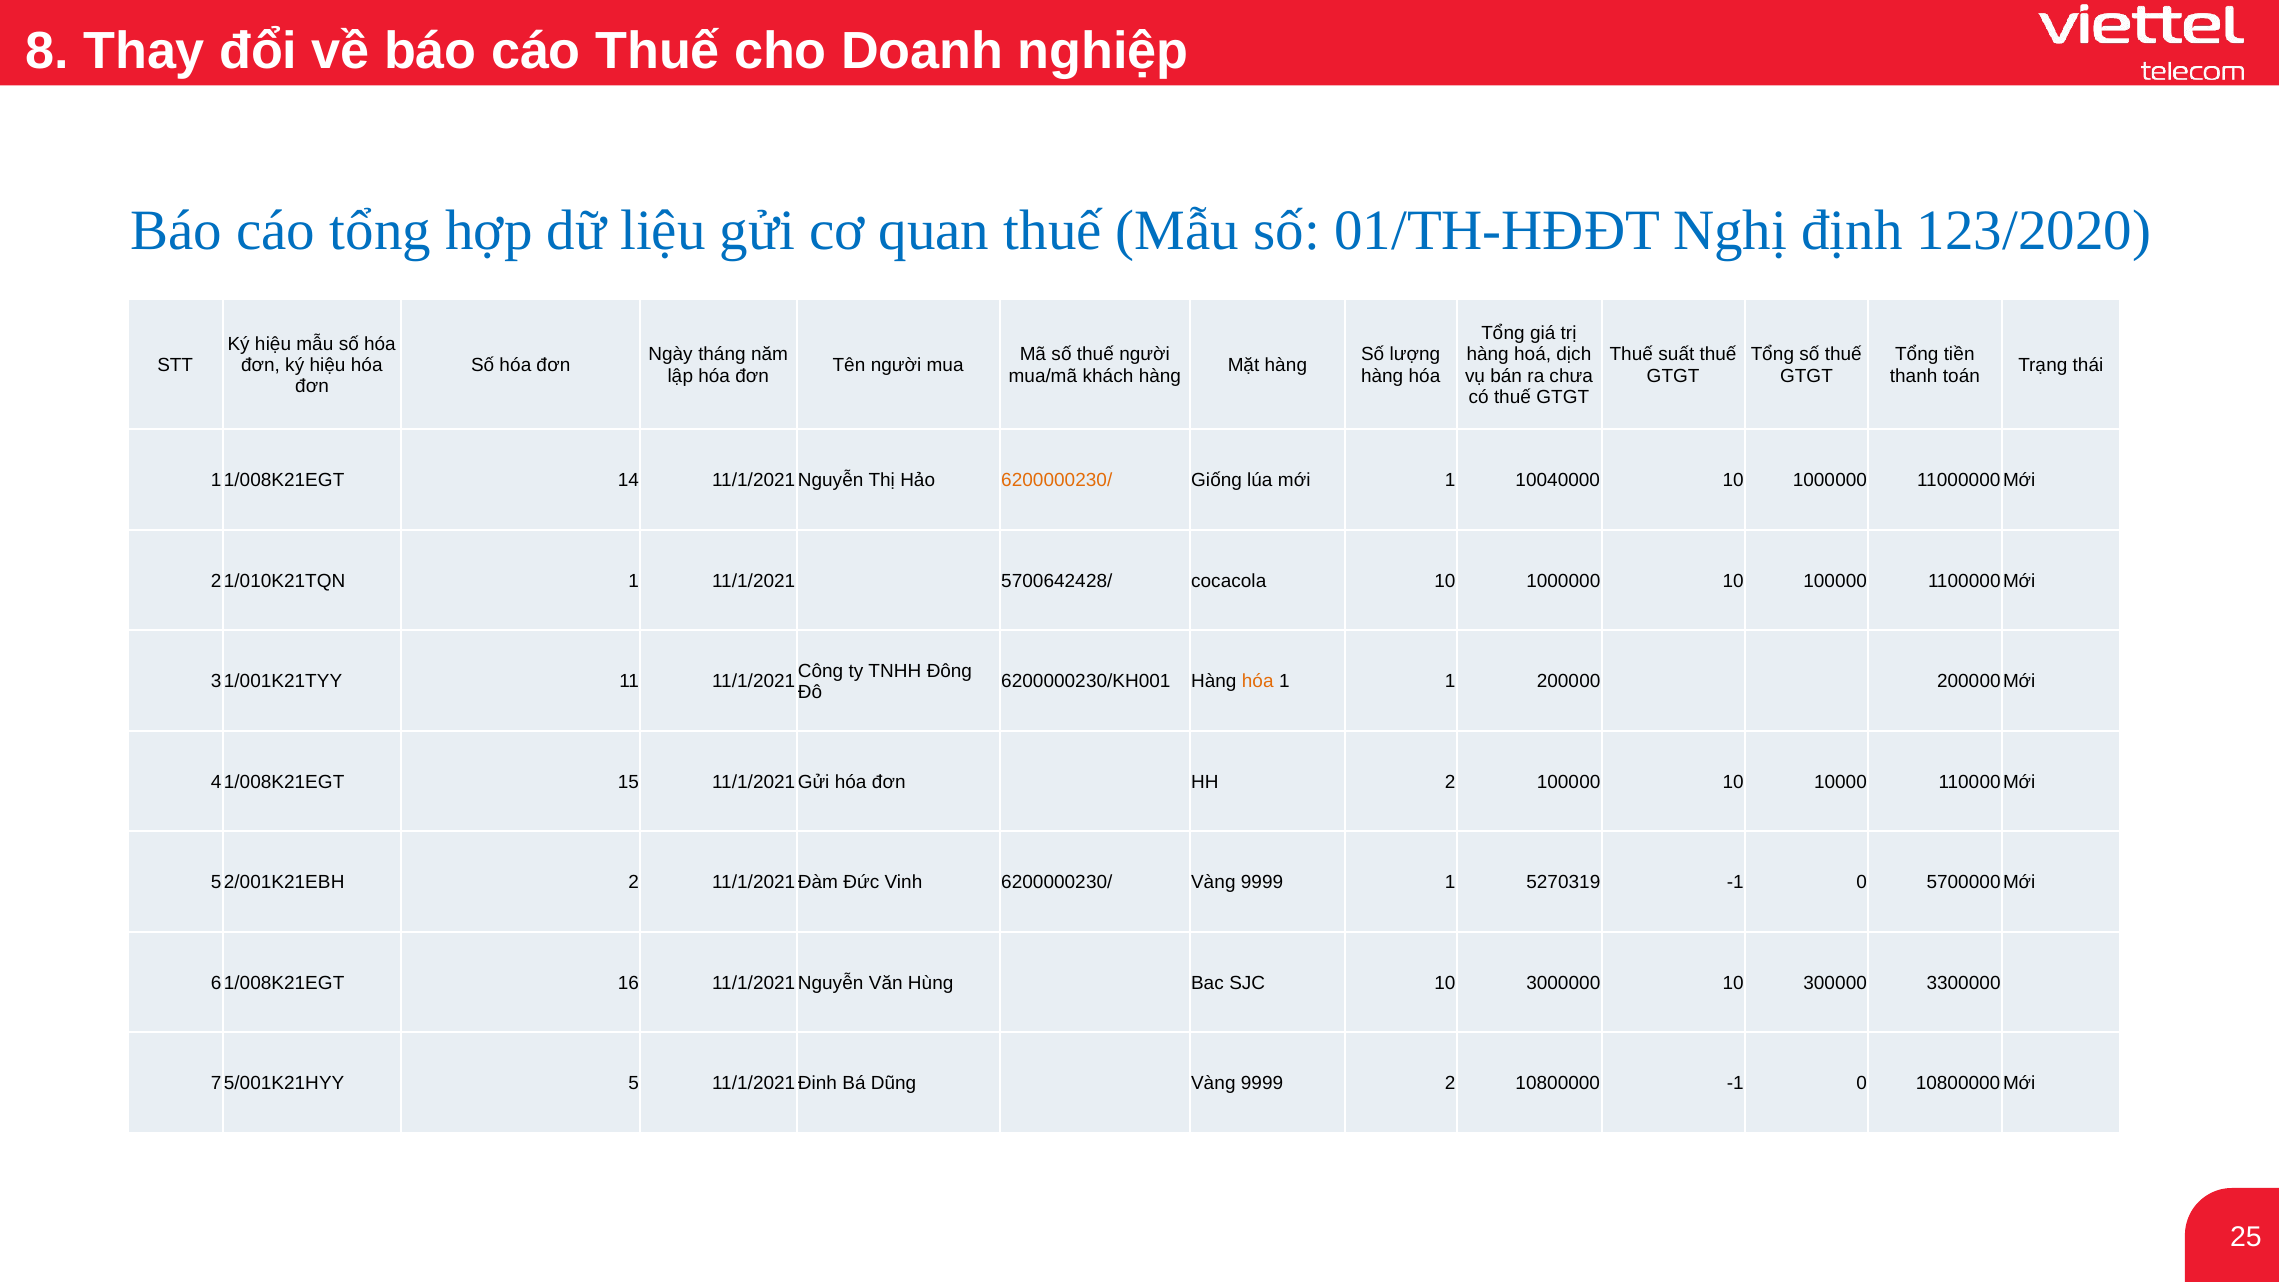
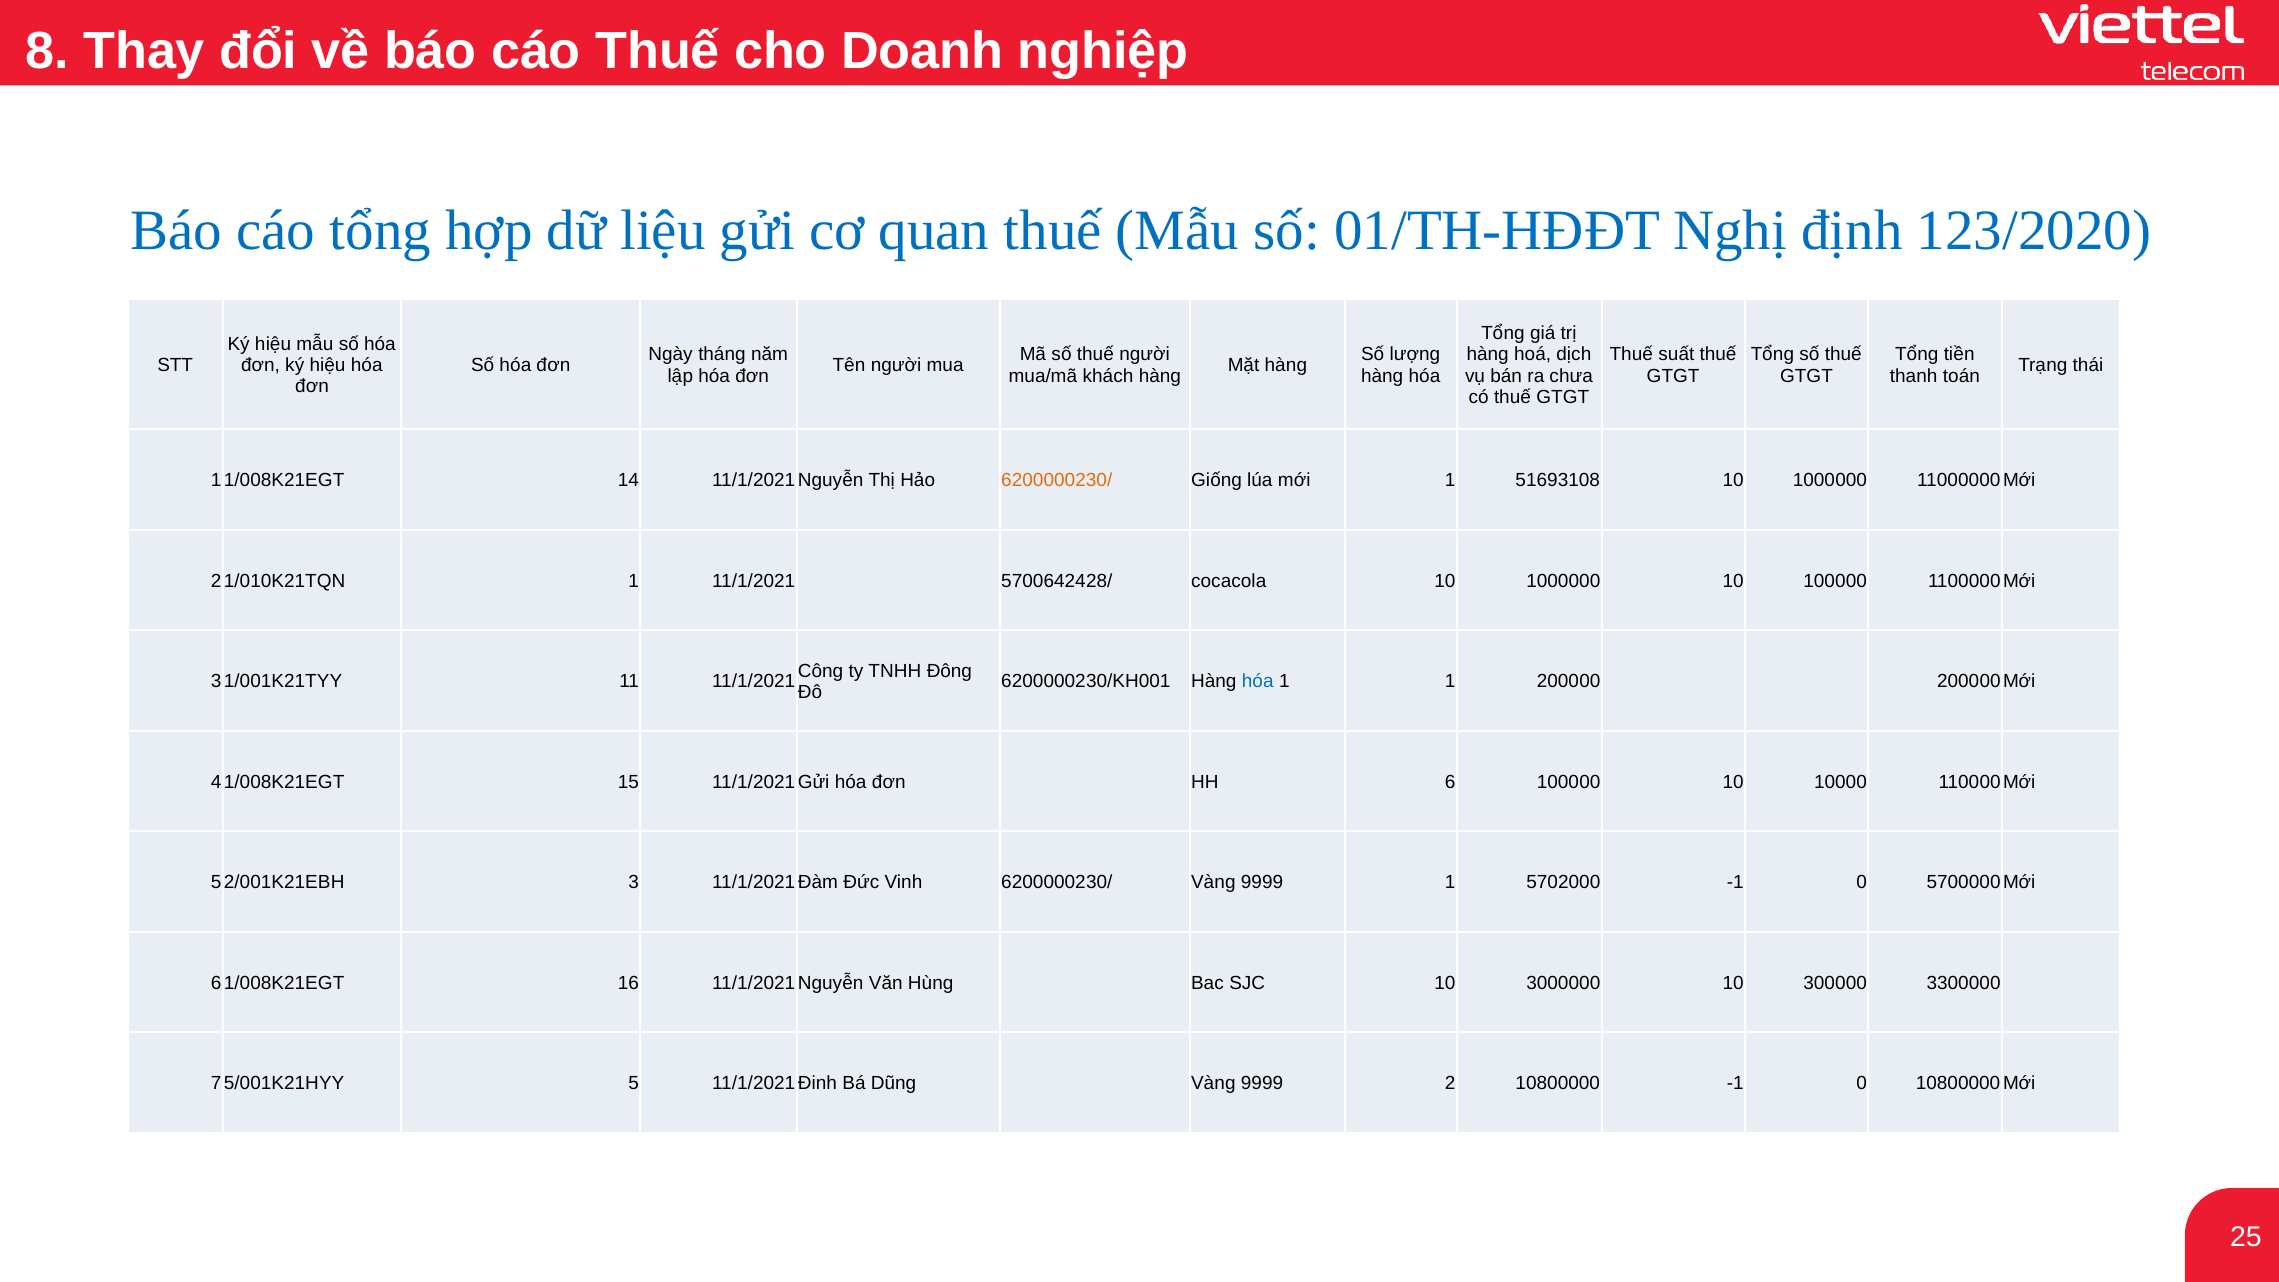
10040000: 10040000 -> 51693108 (1558, 481)
hóa colour: orange -> blue (1258, 681)
HH 2: 2 -> 6 (1450, 782)
2: 2 -> 3 (634, 882)
5270319: 5270319 -> 5702000 (1563, 882)
